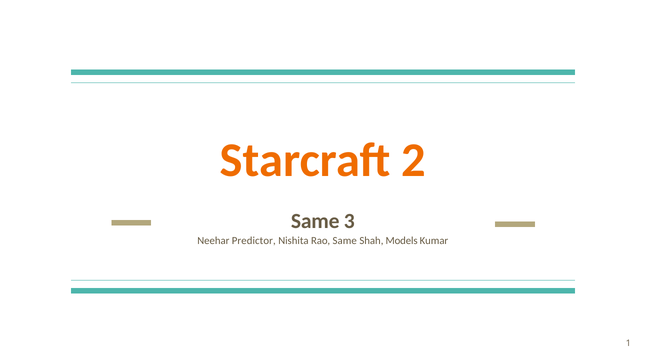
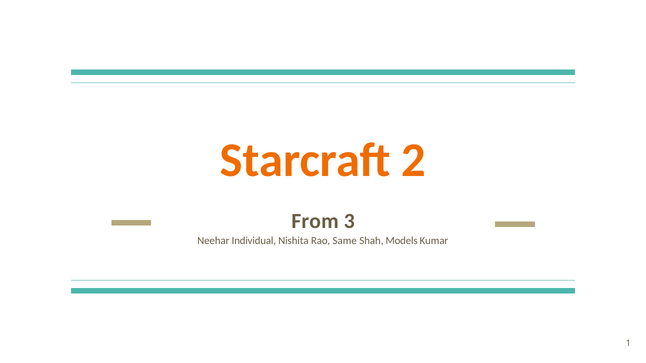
Same: Same -> From (315, 221)
Predictor: Predictor -> Individual (254, 241)
